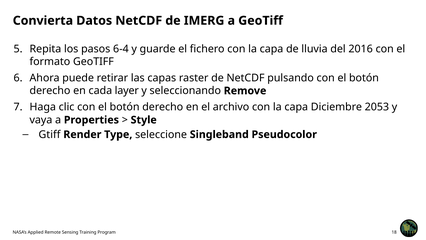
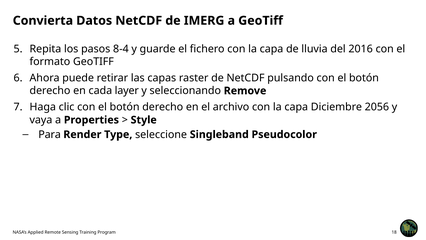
6-4: 6-4 -> 8-4 (121, 49)
2053: 2053 -> 2056 (377, 107)
Gtiff: Gtiff -> Para (50, 134)
